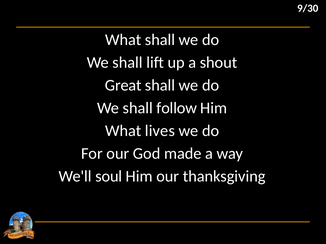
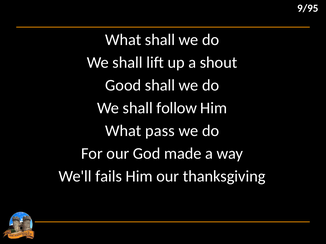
9/30: 9/30 -> 9/95 (308, 8)
Great: Great -> Good (123, 85)
lives: lives -> pass (160, 131)
soul: soul -> fails (109, 177)
